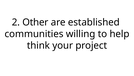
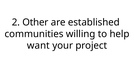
think: think -> want (38, 45)
